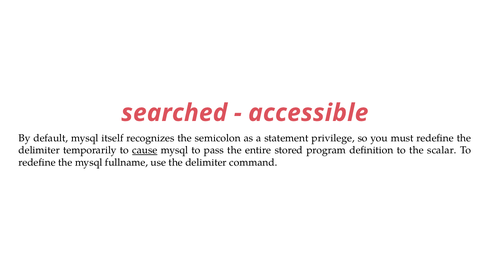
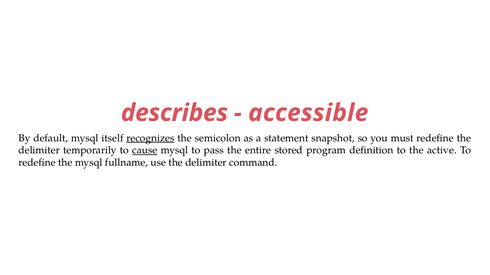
searched: searched -> describes (174, 113)
recognizes underline: none -> present (150, 138)
privilege: privilege -> snapshot (333, 138)
scalar: scalar -> active (442, 151)
